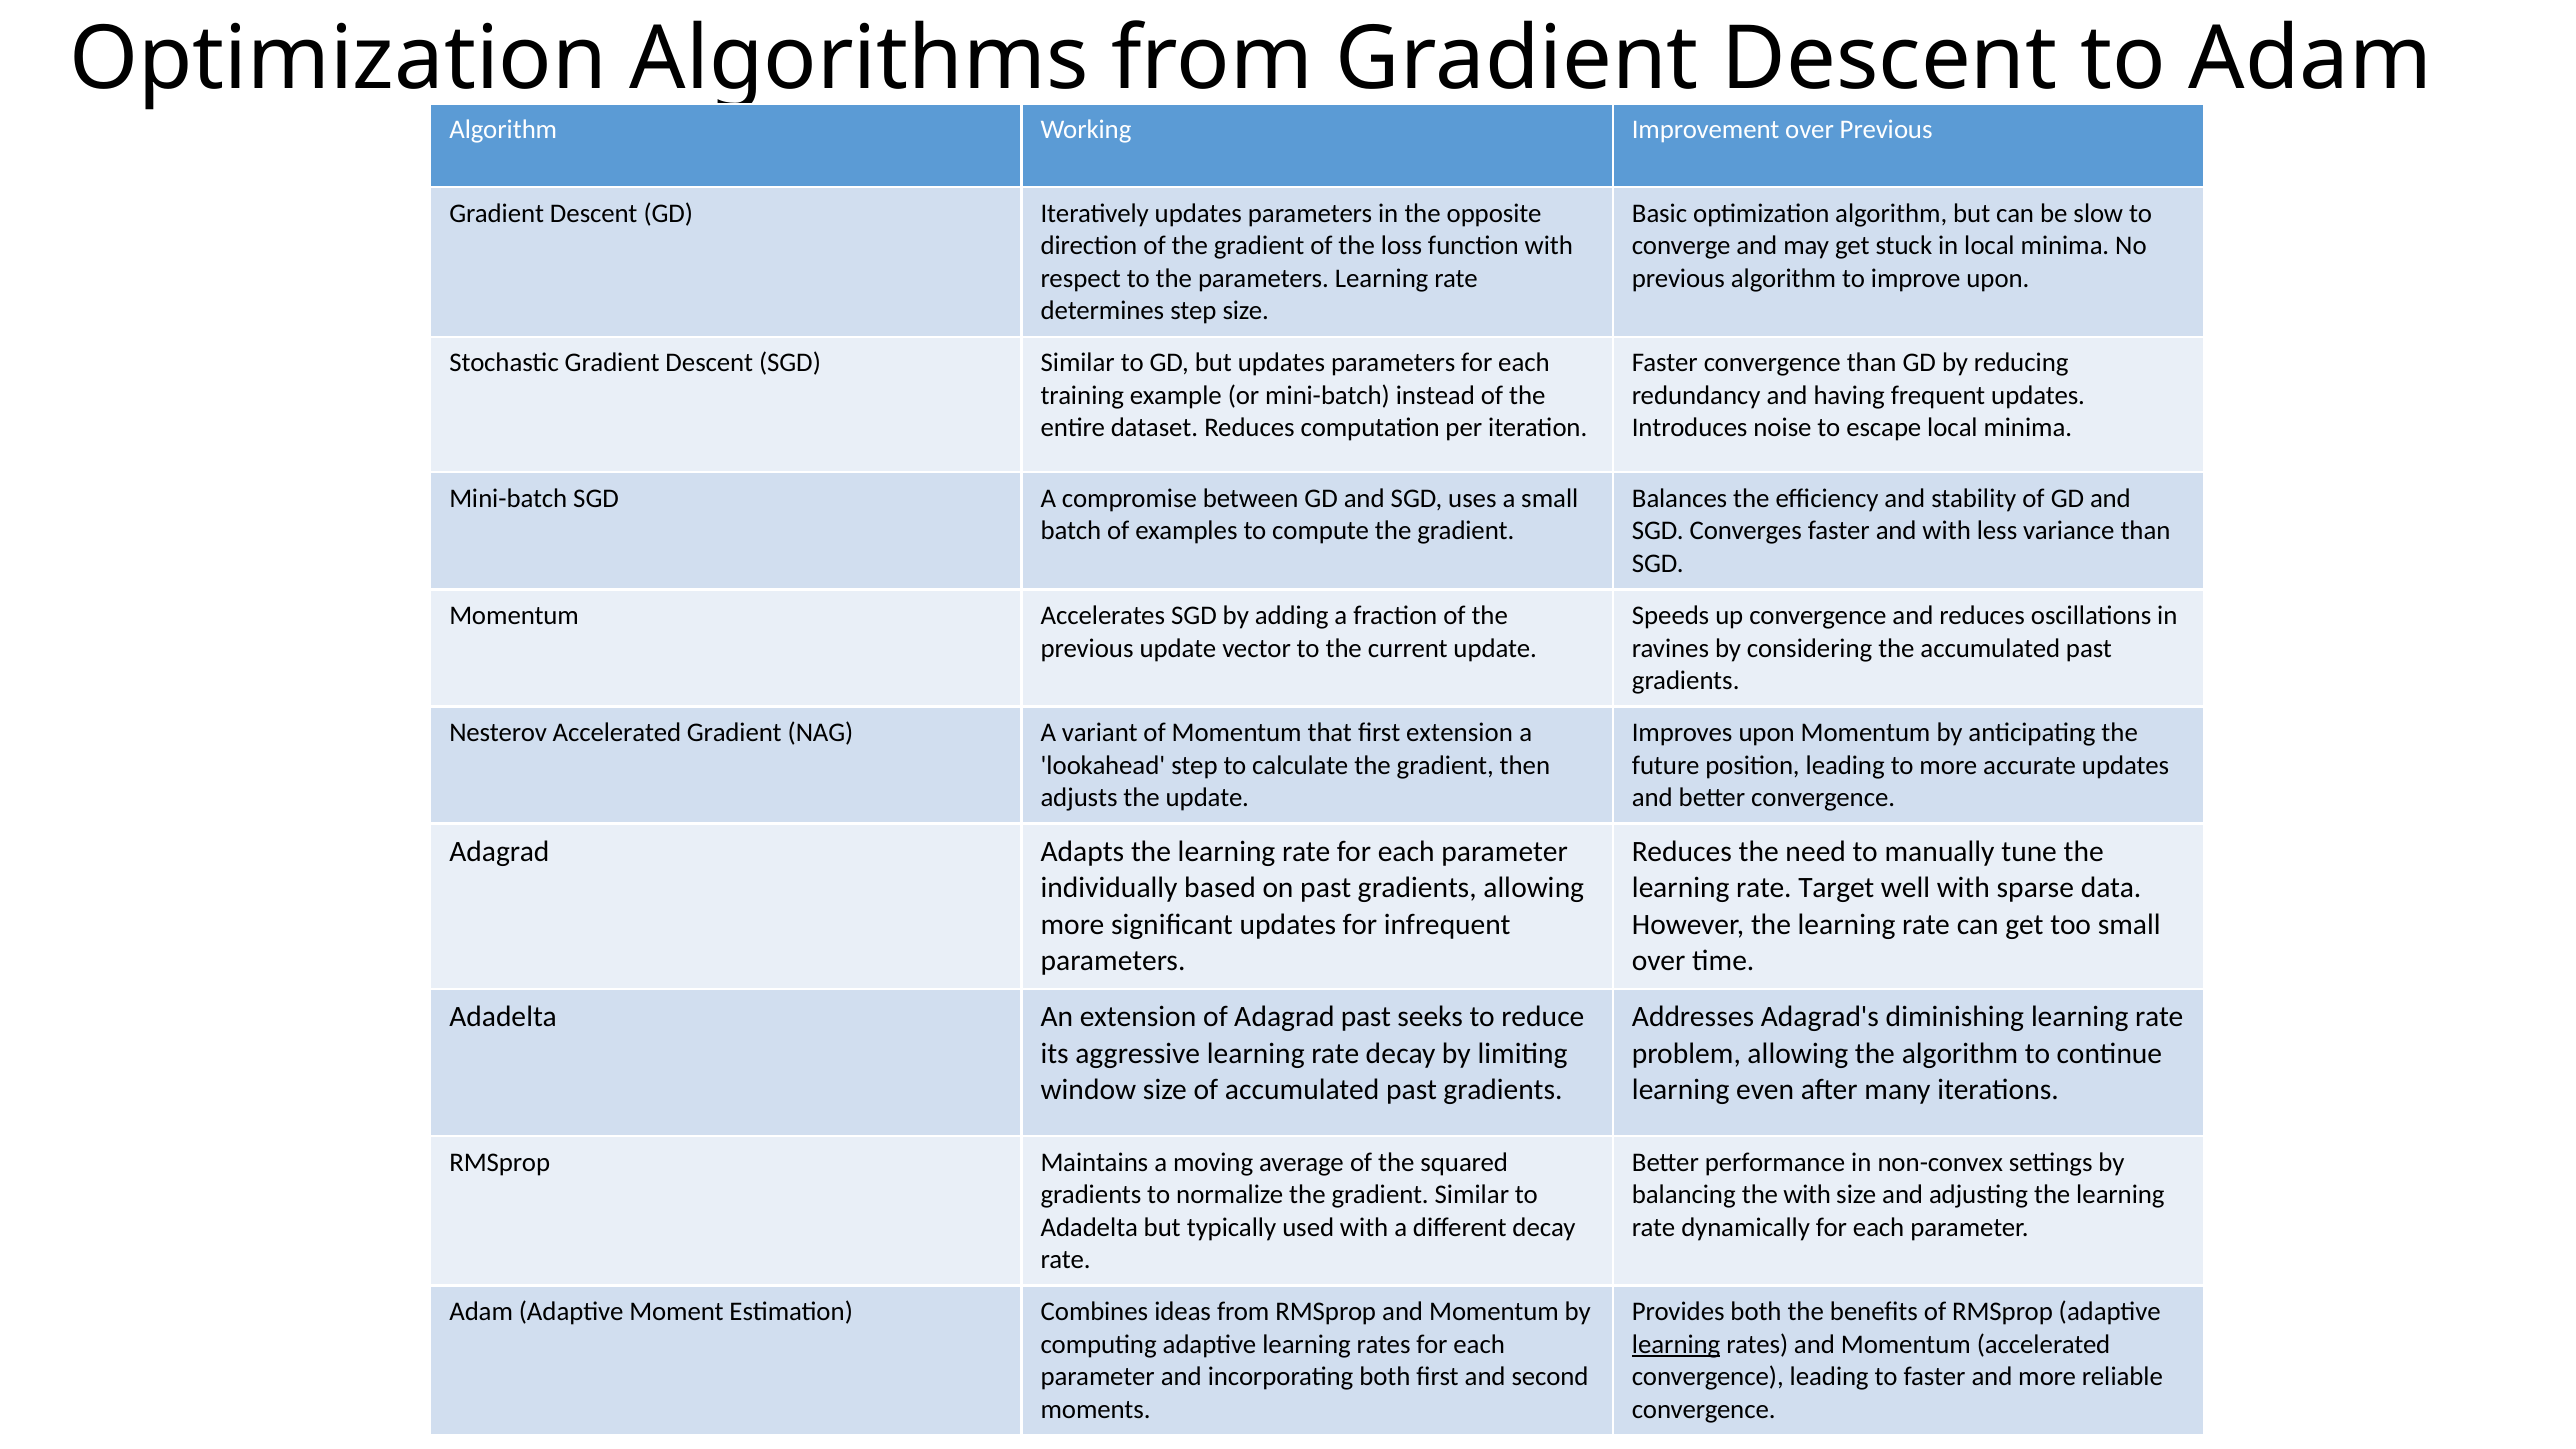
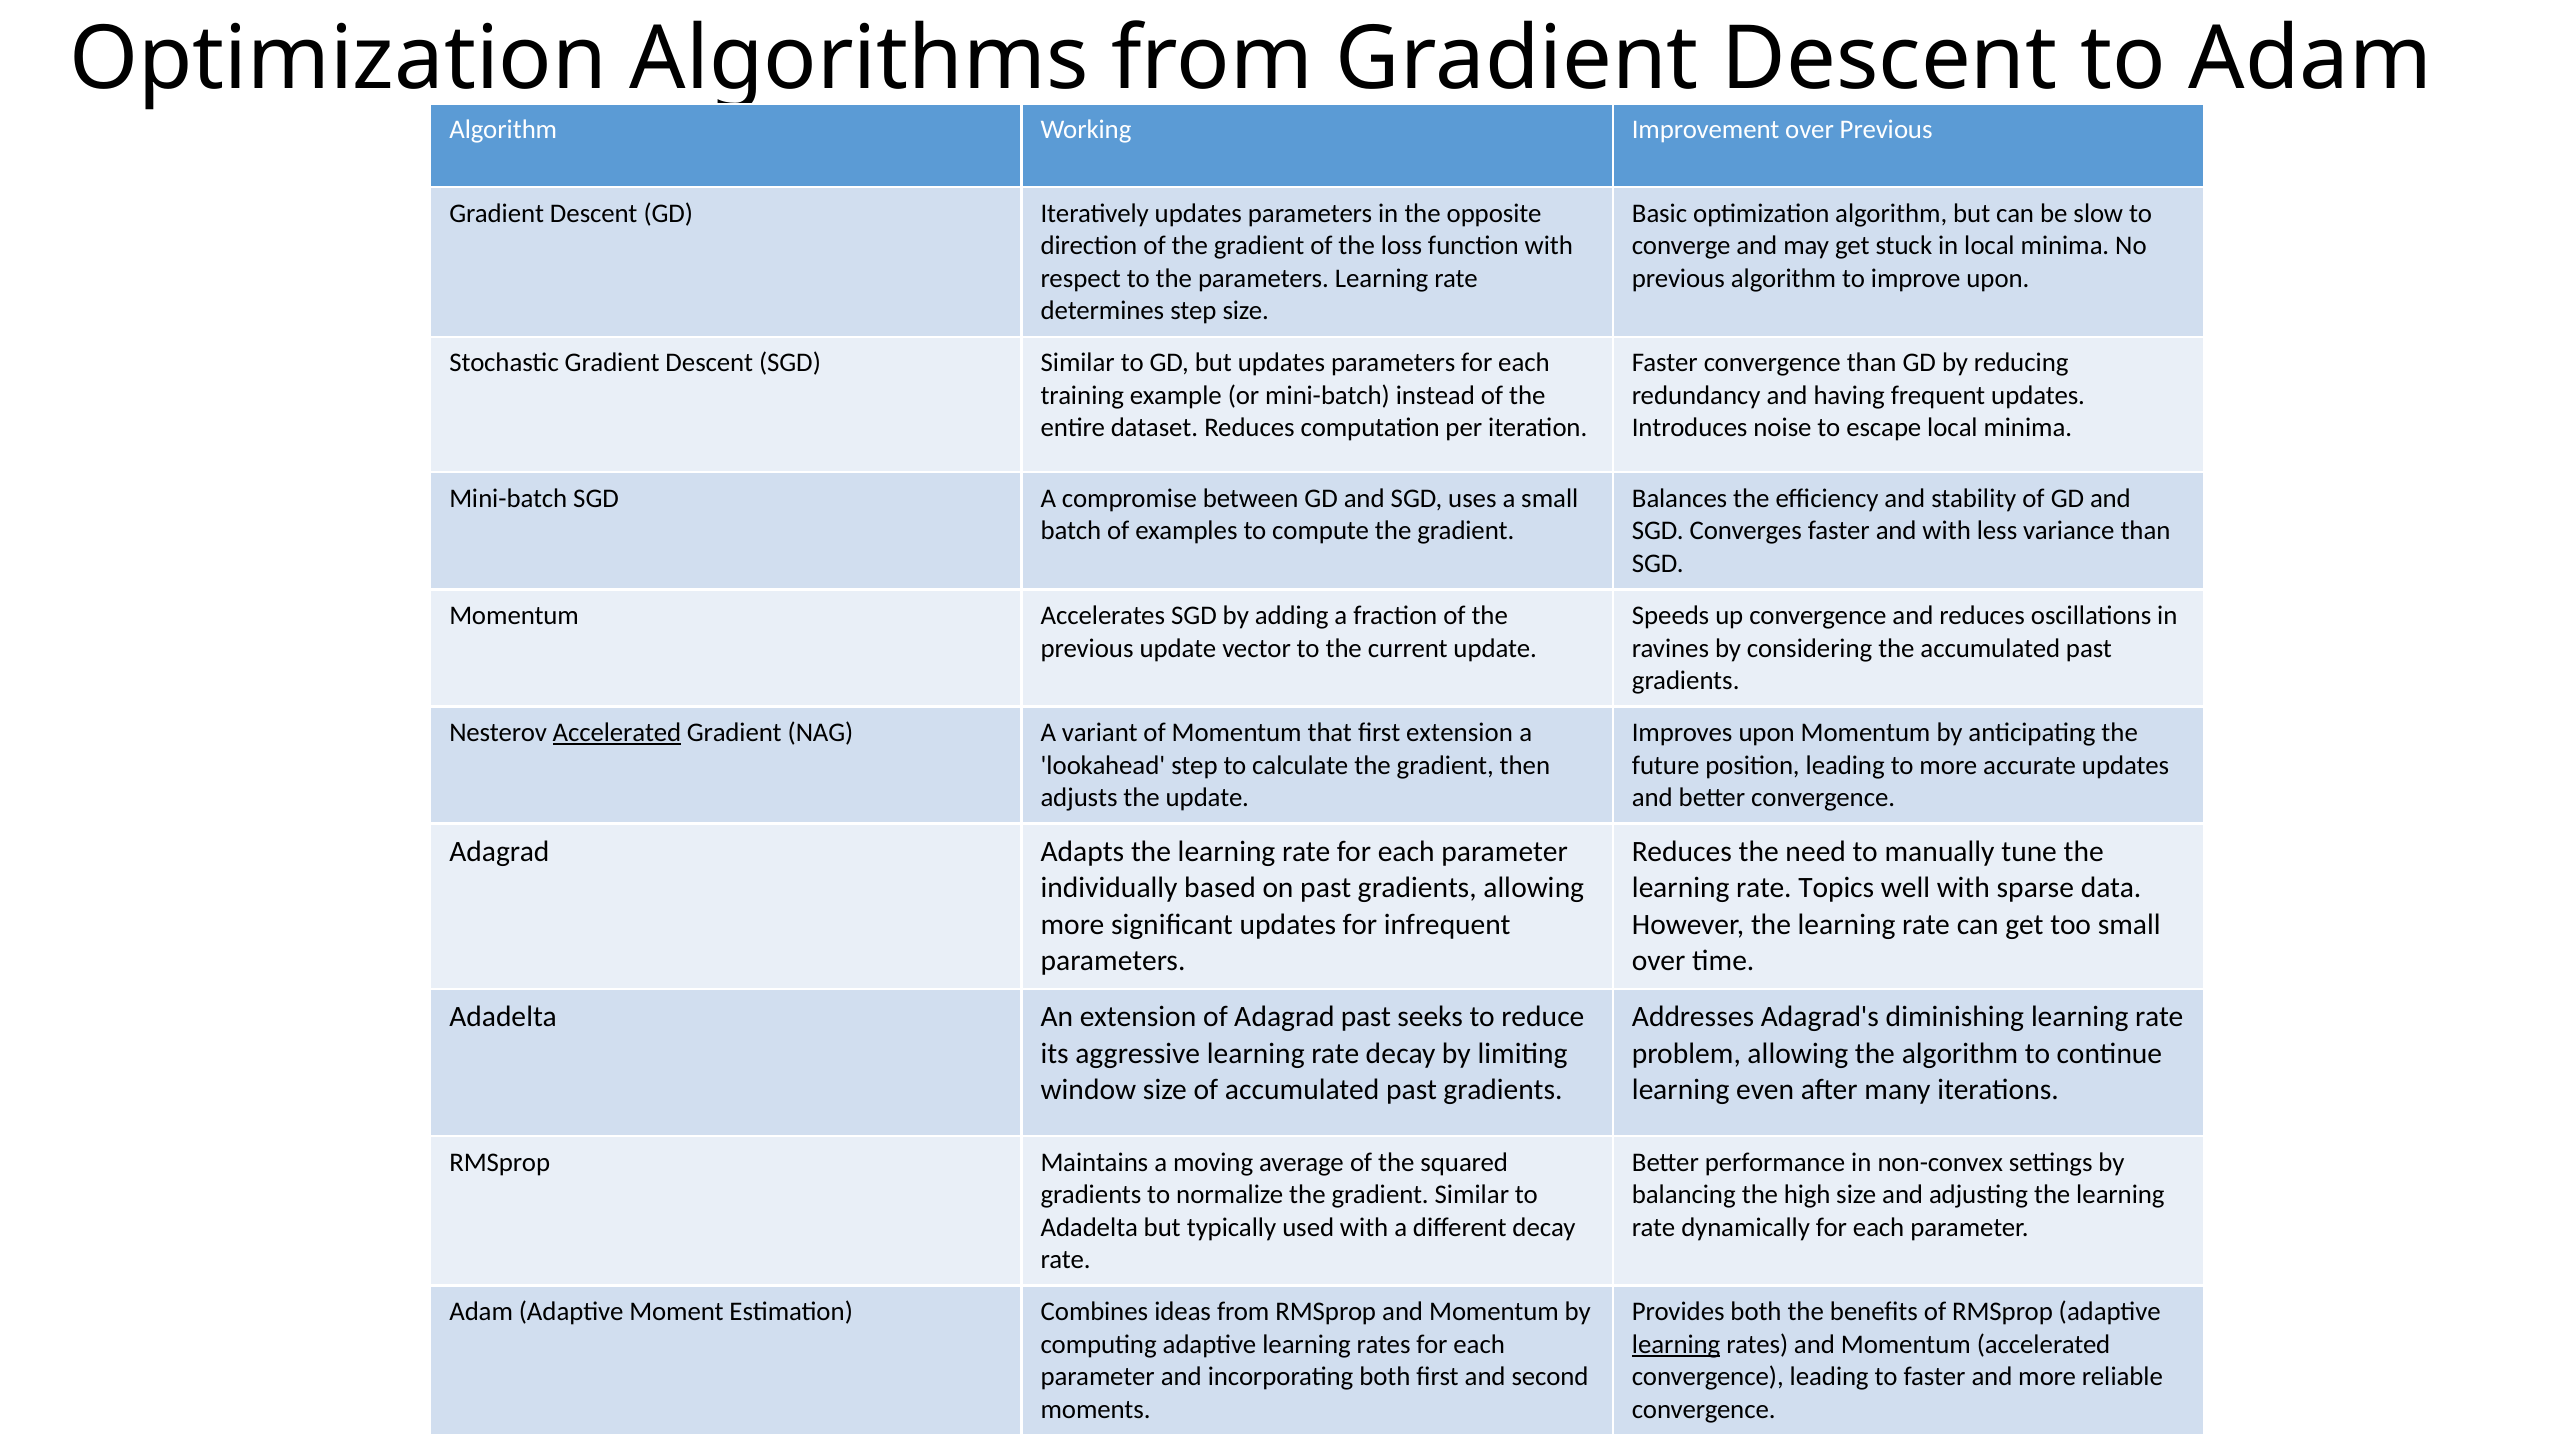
Accelerated underline: none -> present (617, 733)
Target: Target -> Topics (1836, 888)
the with: with -> high (1807, 1195)
